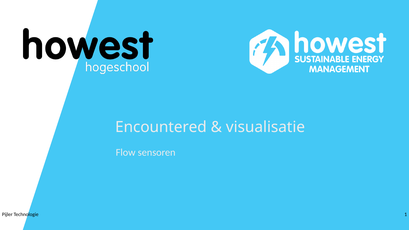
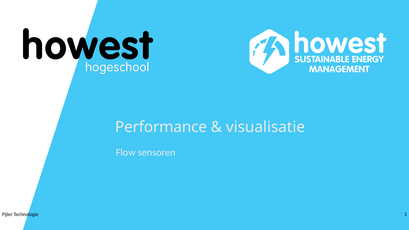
Encountered: Encountered -> Performance (161, 127)
